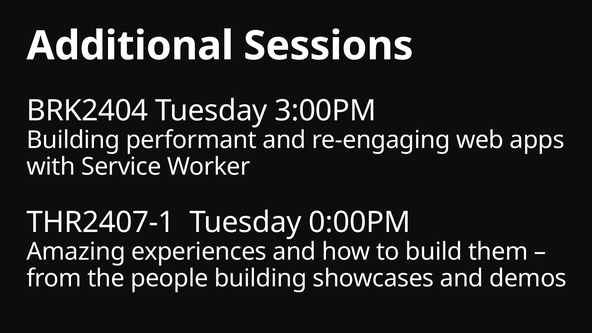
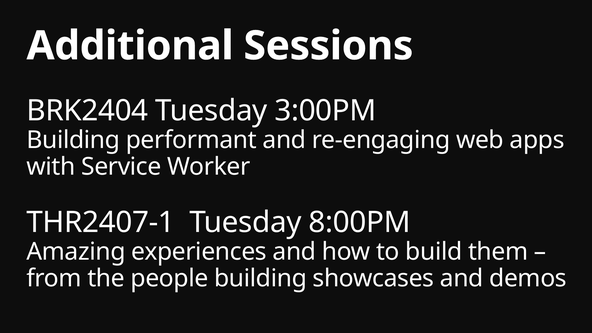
0:00PM: 0:00PM -> 8:00PM (360, 222)
